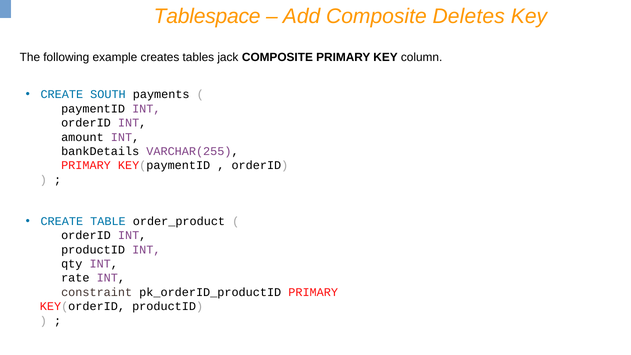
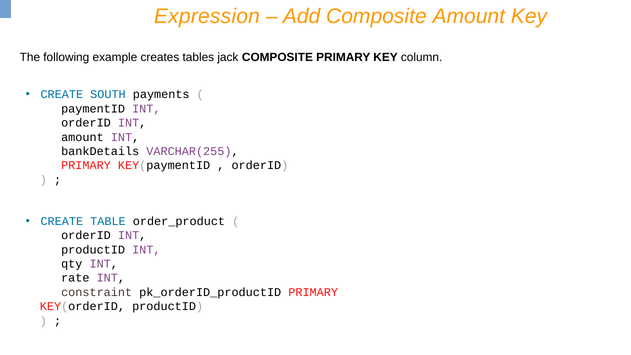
Tablespace: Tablespace -> Expression (207, 16)
Composite Deletes: Deletes -> Amount (469, 16)
